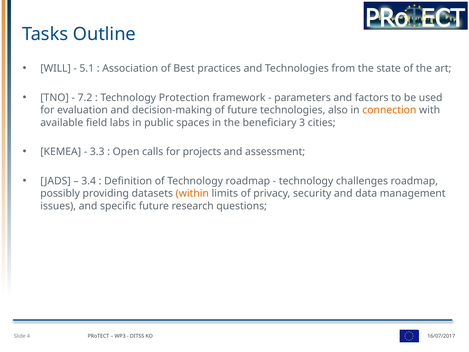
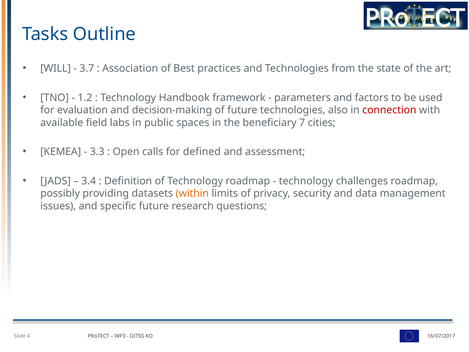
5.1: 5.1 -> 3.7 (87, 68)
7.2: 7.2 -> 1.2 (85, 98)
Protection: Protection -> Handbook (184, 98)
connection colour: orange -> red (389, 110)
3: 3 -> 7 (302, 123)
projects: projects -> defined (202, 152)
